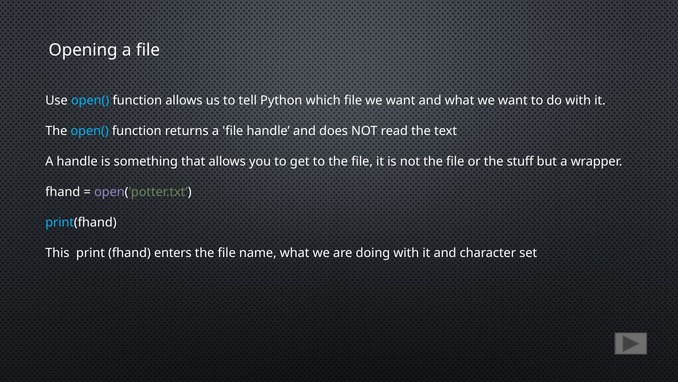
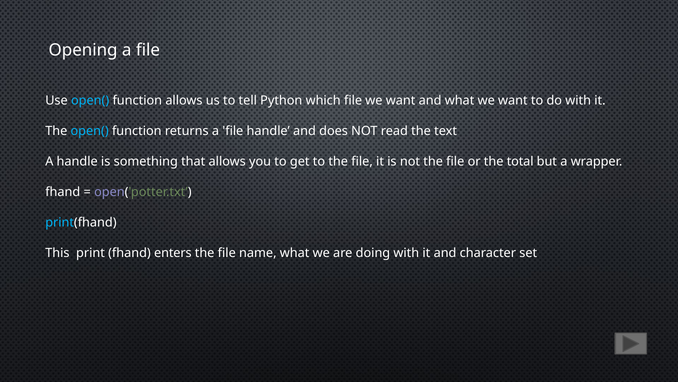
stuff: stuff -> total (520, 161)
